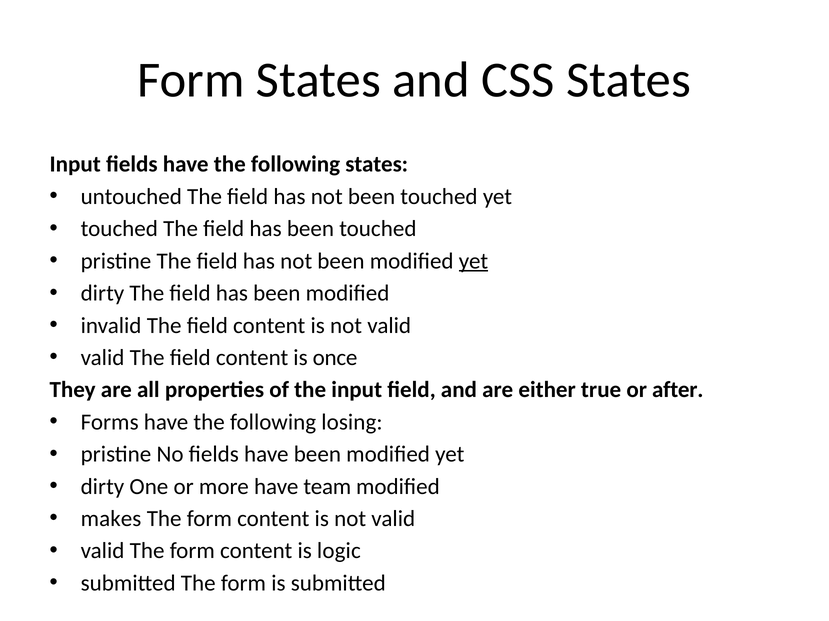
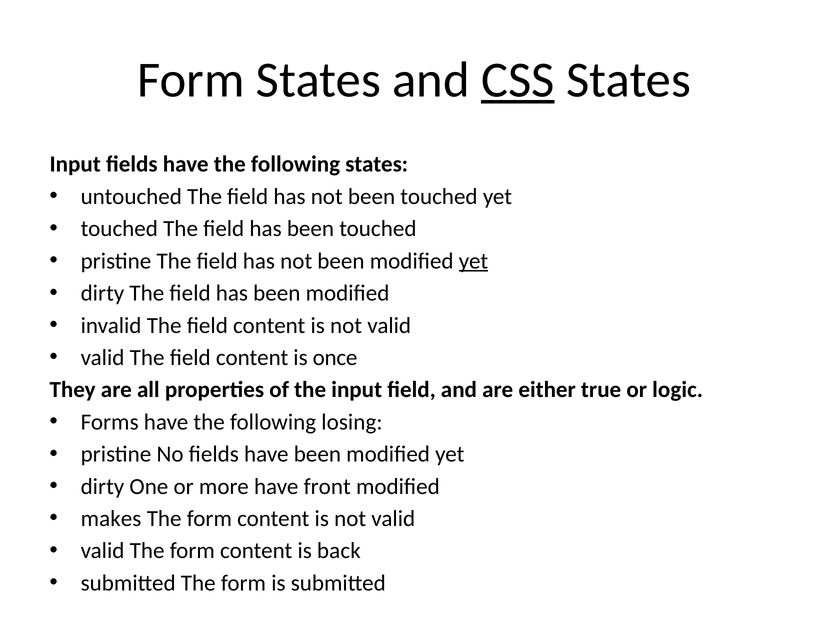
CSS underline: none -> present (518, 80)
after: after -> logic (678, 390)
team: team -> front (327, 487)
logic: logic -> back (339, 552)
